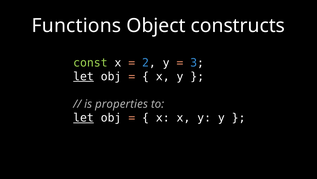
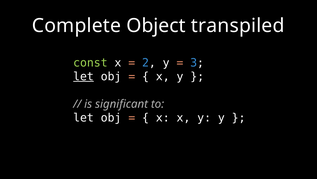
Functions: Functions -> Complete (76, 26)
constructs: constructs -> transpiled (238, 26)
properties: properties -> significant (122, 104)
let underline: present -> none (83, 117)
